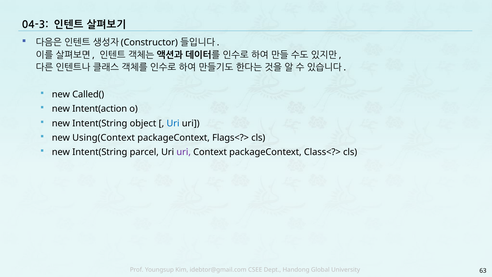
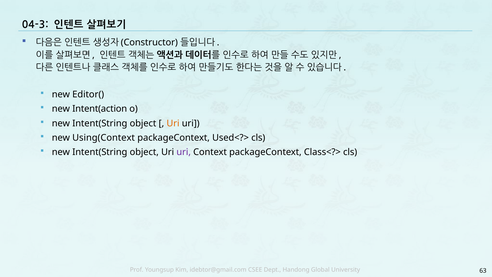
Called(: Called( -> Editor( (88, 94)
Uri colour: blue -> orange (173, 123)
Flags<?>: Flags<?> -> Used<?> (231, 138)
parcel: parcel -> object (144, 152)
